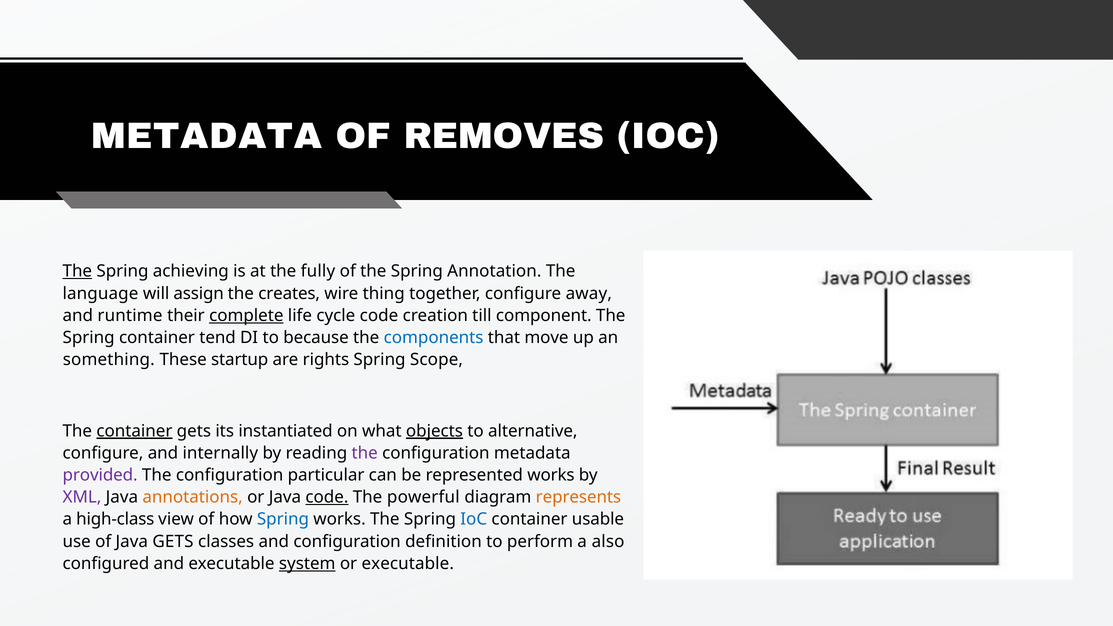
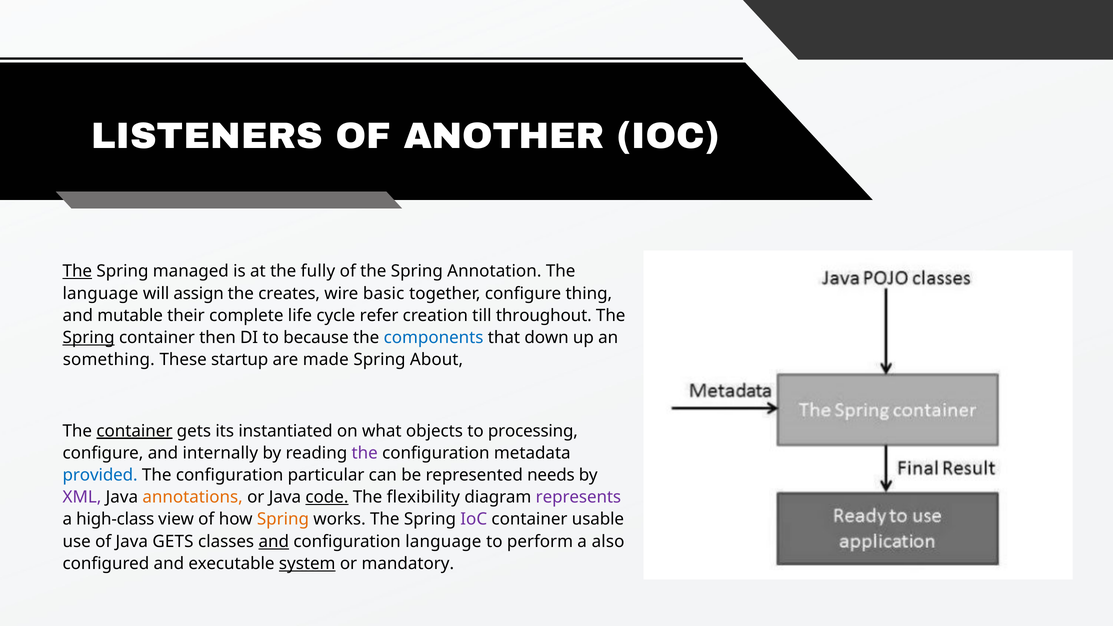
METADATA: METADATA -> LISTENERS (207, 136)
REMOVES: REMOVES -> ANOTHER (504, 136)
achieving: achieving -> managed (191, 271)
thing: thing -> basic (384, 293)
away: away -> thing (589, 293)
runtime: runtime -> mutable (130, 316)
complete underline: present -> none (246, 316)
cycle code: code -> refer (379, 316)
component: component -> throughout (544, 316)
Spring underline: none -> present (89, 338)
tend: tend -> then (218, 338)
move: move -> down (547, 338)
rights: rights -> made (326, 360)
Scope: Scope -> About (437, 360)
objects underline: present -> none (434, 431)
alternative: alternative -> processing (533, 431)
provided colour: purple -> blue (100, 475)
represented works: works -> needs (551, 475)
powerful: powerful -> flexibility (423, 497)
represents colour: orange -> purple (578, 497)
Spring colour: blue -> orange (283, 519)
IoC colour: blue -> purple (474, 519)
and underline: none -> present (274, 542)
configuration definition: definition -> language (443, 542)
or executable: executable -> mandatory (408, 564)
